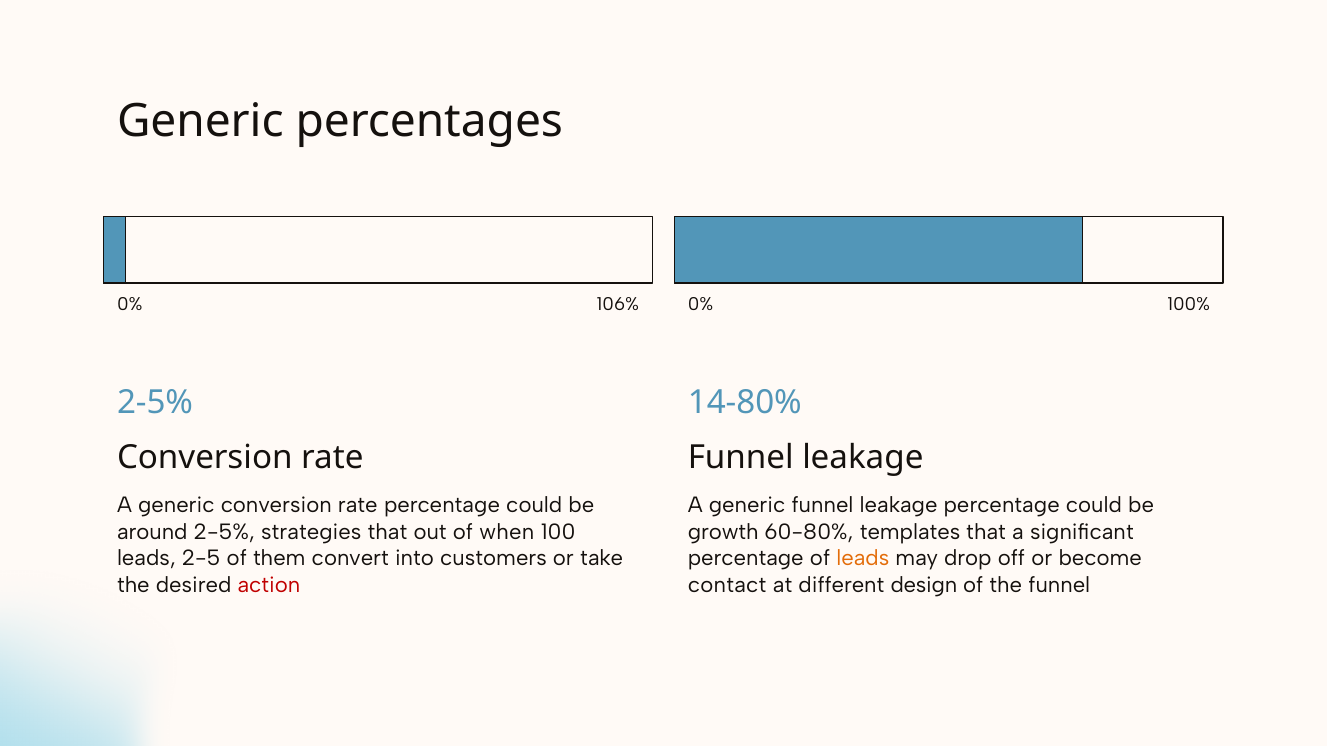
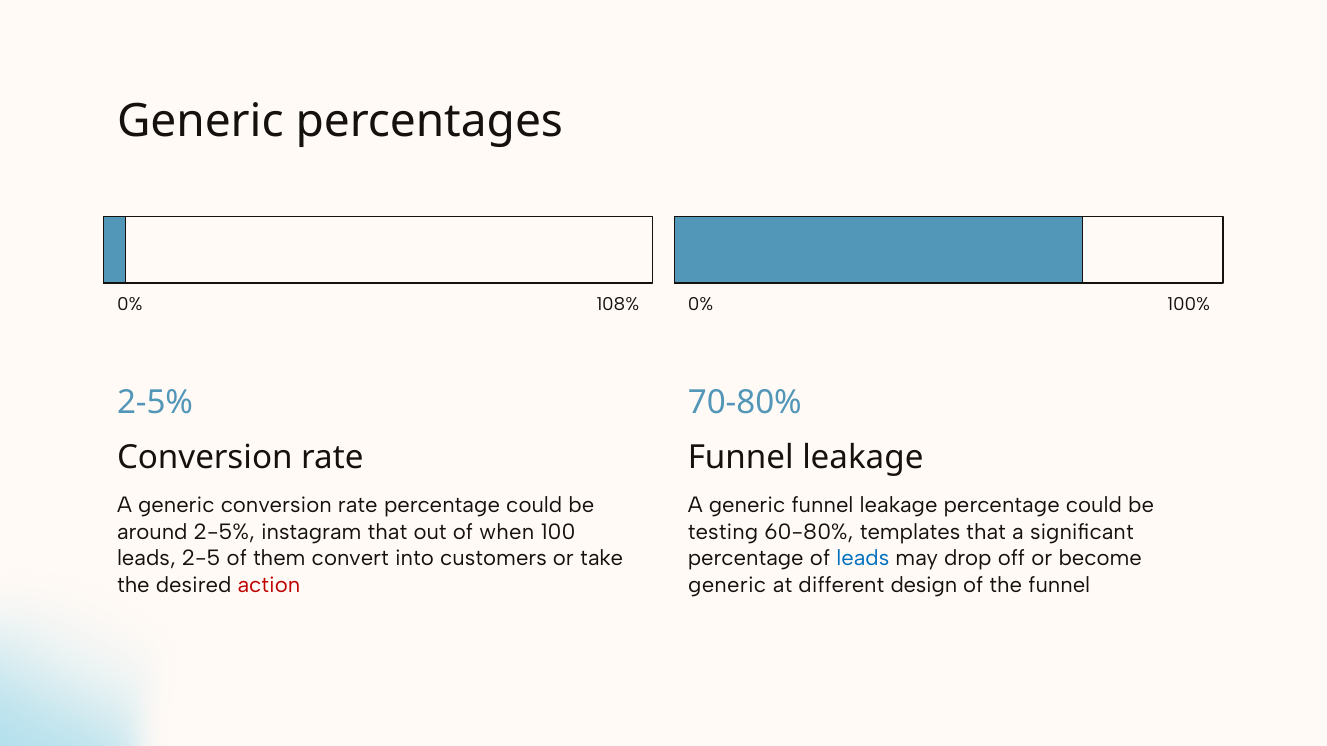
106%: 106% -> 108% (618, 304)
14-80%: 14-80% -> 70-80% (745, 403)
strategies: strategies -> instagram (311, 532)
growth: growth -> testing (723, 532)
leads colour: orange -> blue (863, 559)
contact: contact -> generic (727, 585)
